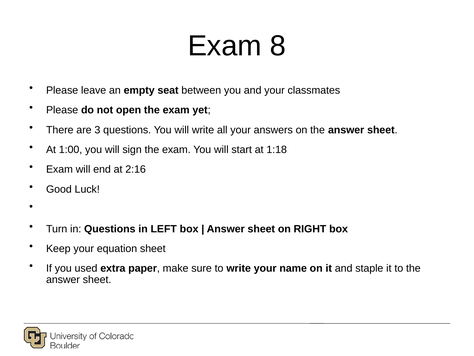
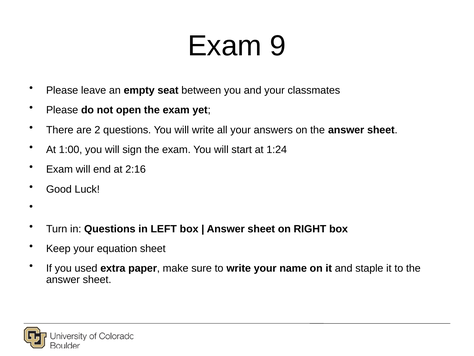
8: 8 -> 9 (278, 46)
3: 3 -> 2 (97, 130)
1:18: 1:18 -> 1:24 (277, 150)
